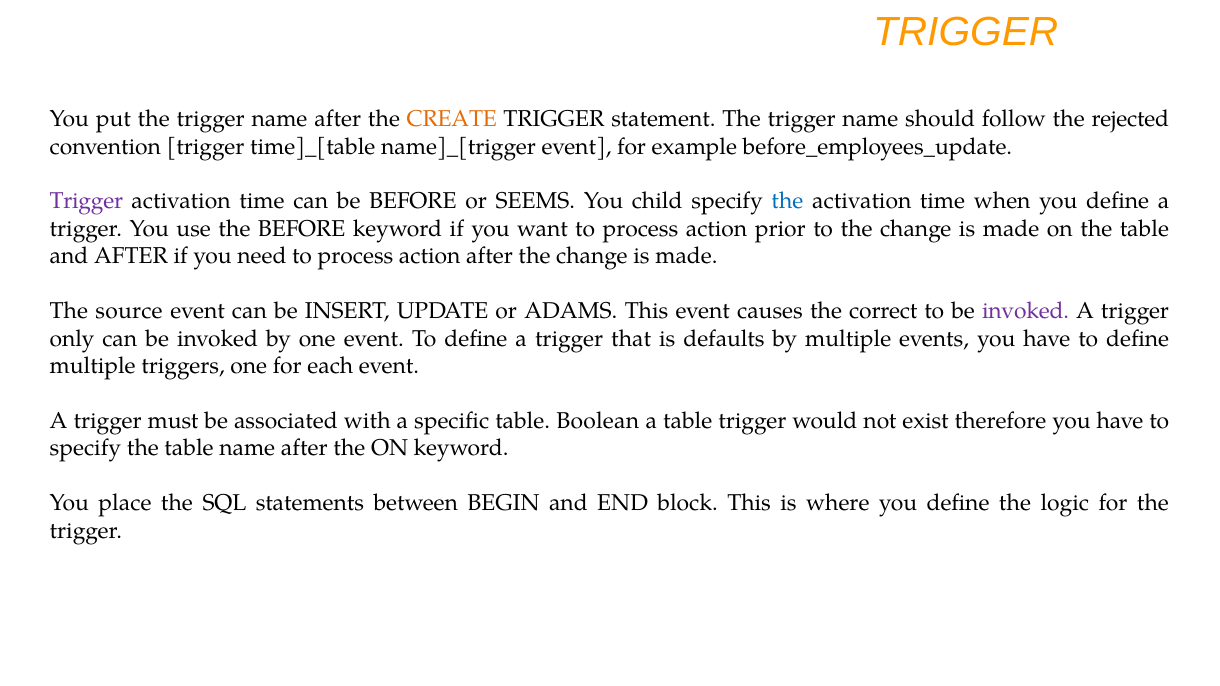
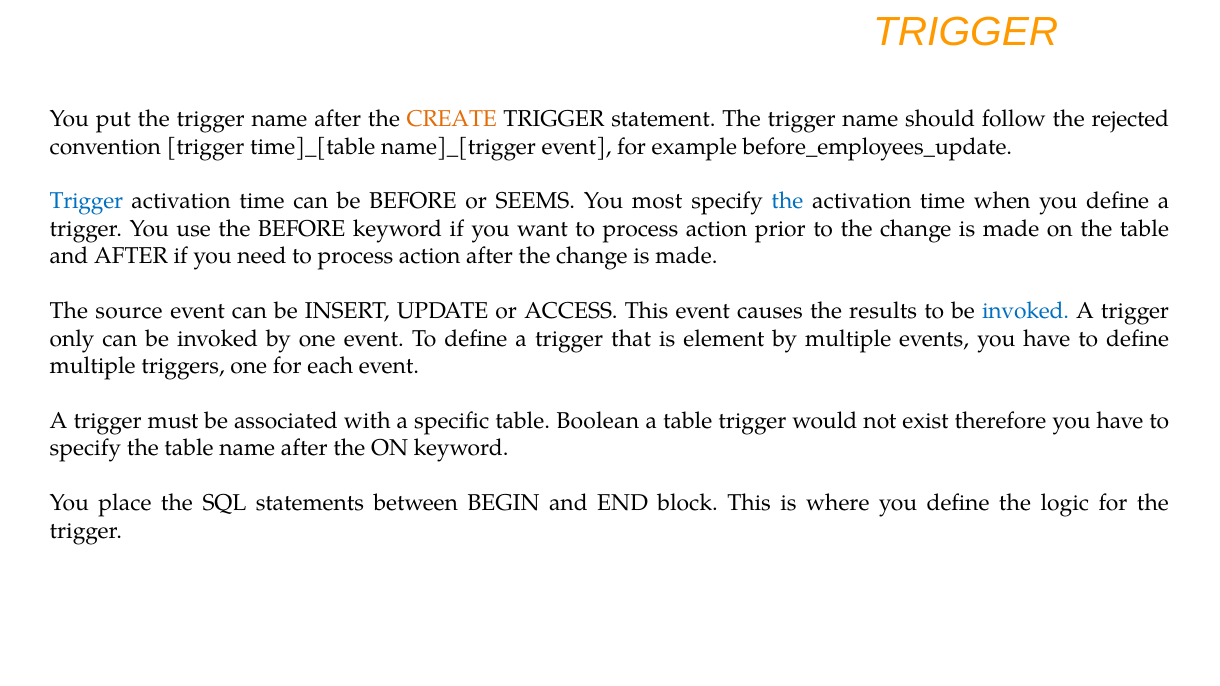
Trigger colour: purple -> blue (86, 201)
child: child -> most (657, 201)
ADAMS: ADAMS -> ACCESS (571, 311)
correct: correct -> results (883, 311)
invoked colour: purple -> blue (1026, 311)
defaults: defaults -> element (724, 339)
